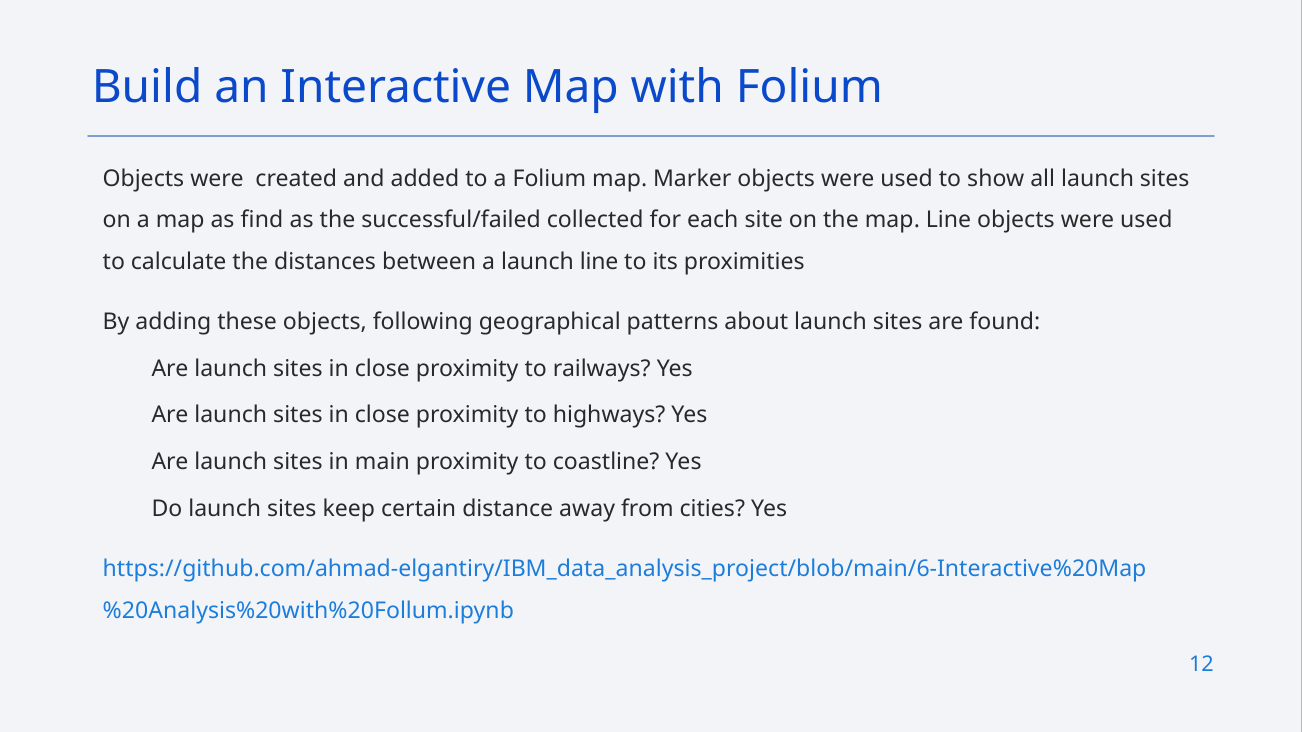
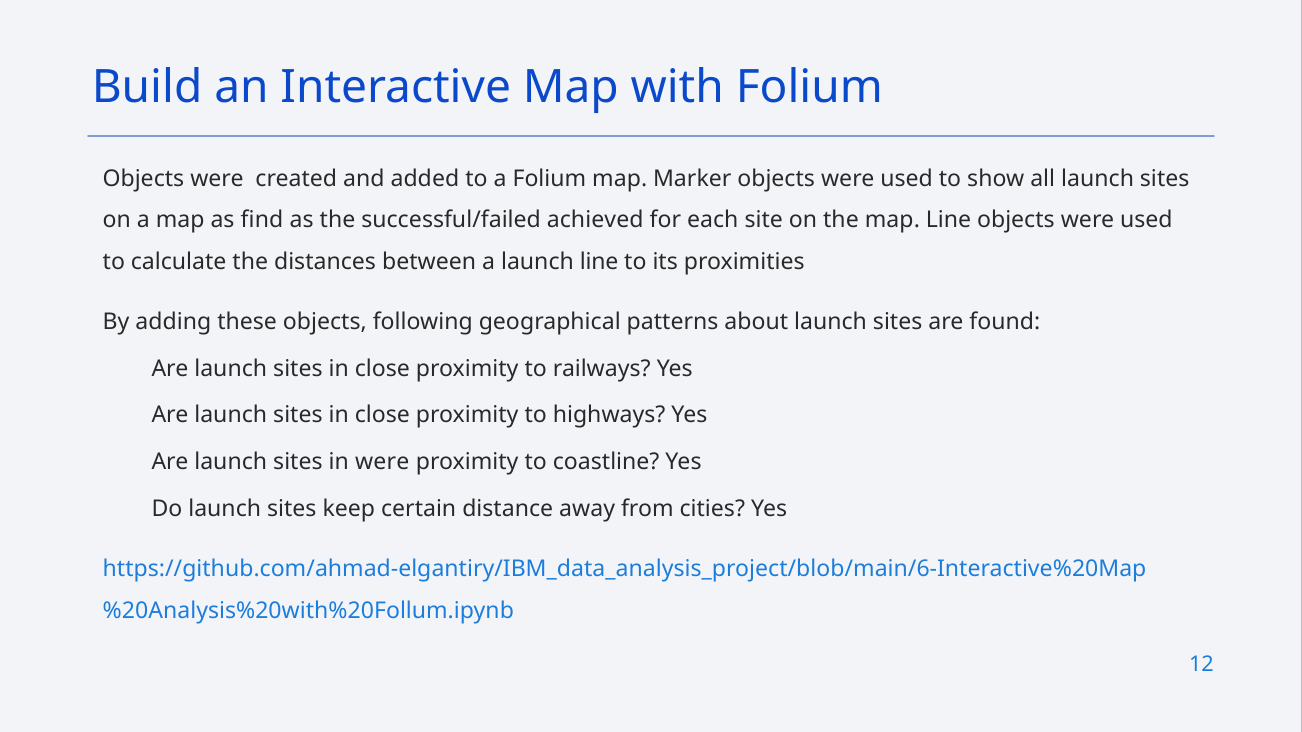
collected: collected -> achieved (595, 220)
in main: main -> were (382, 462)
